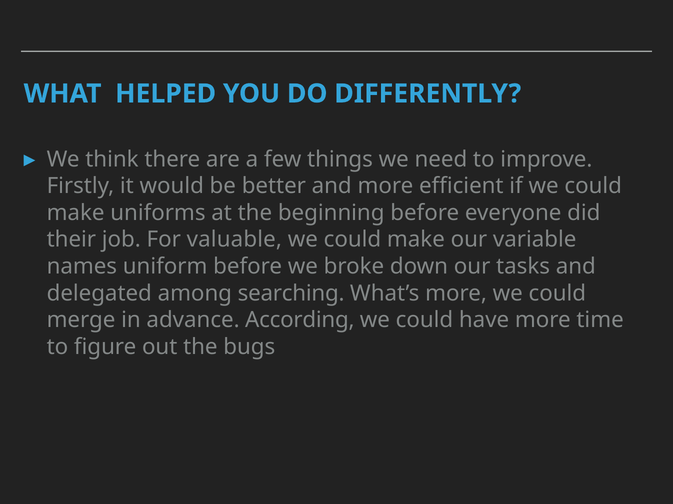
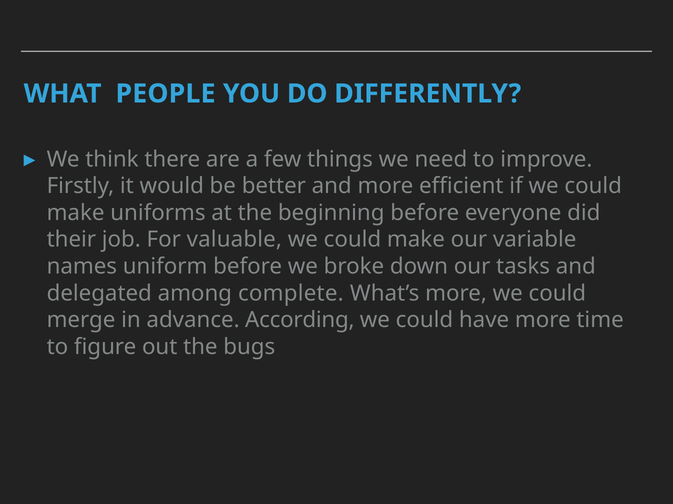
HELPED: HELPED -> PEOPLE (166, 94)
searching: searching -> complete (291, 294)
